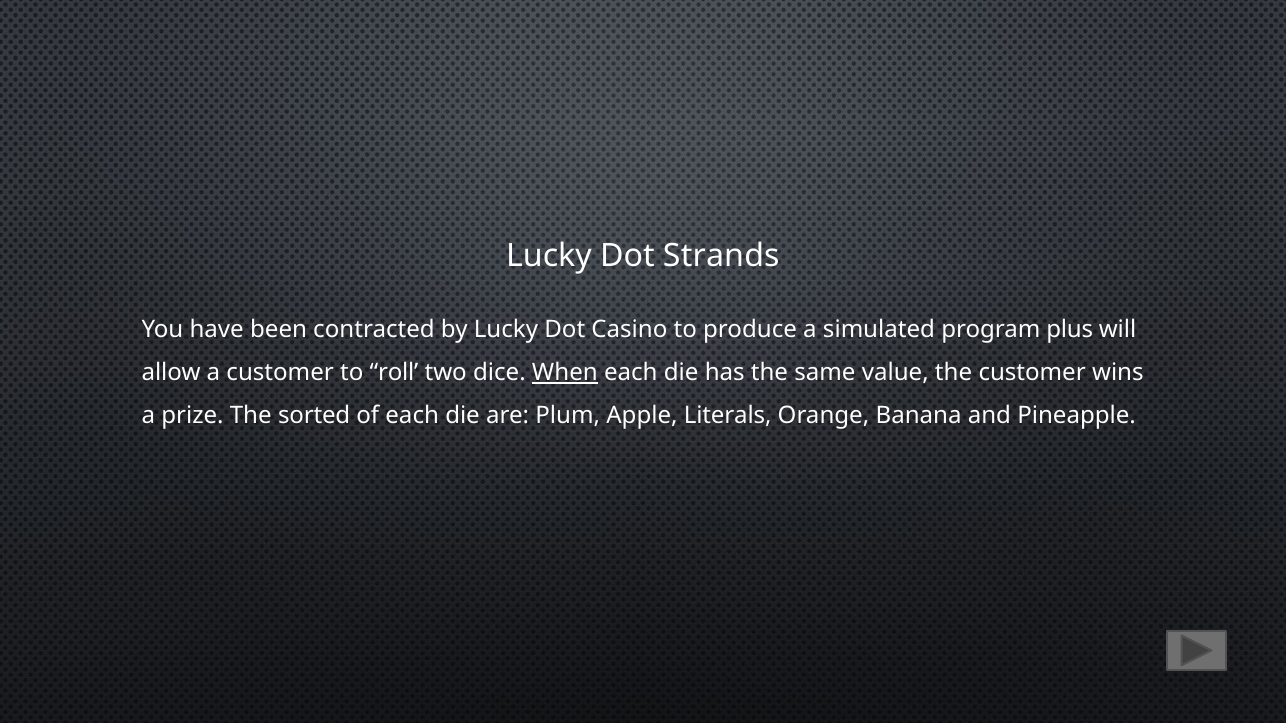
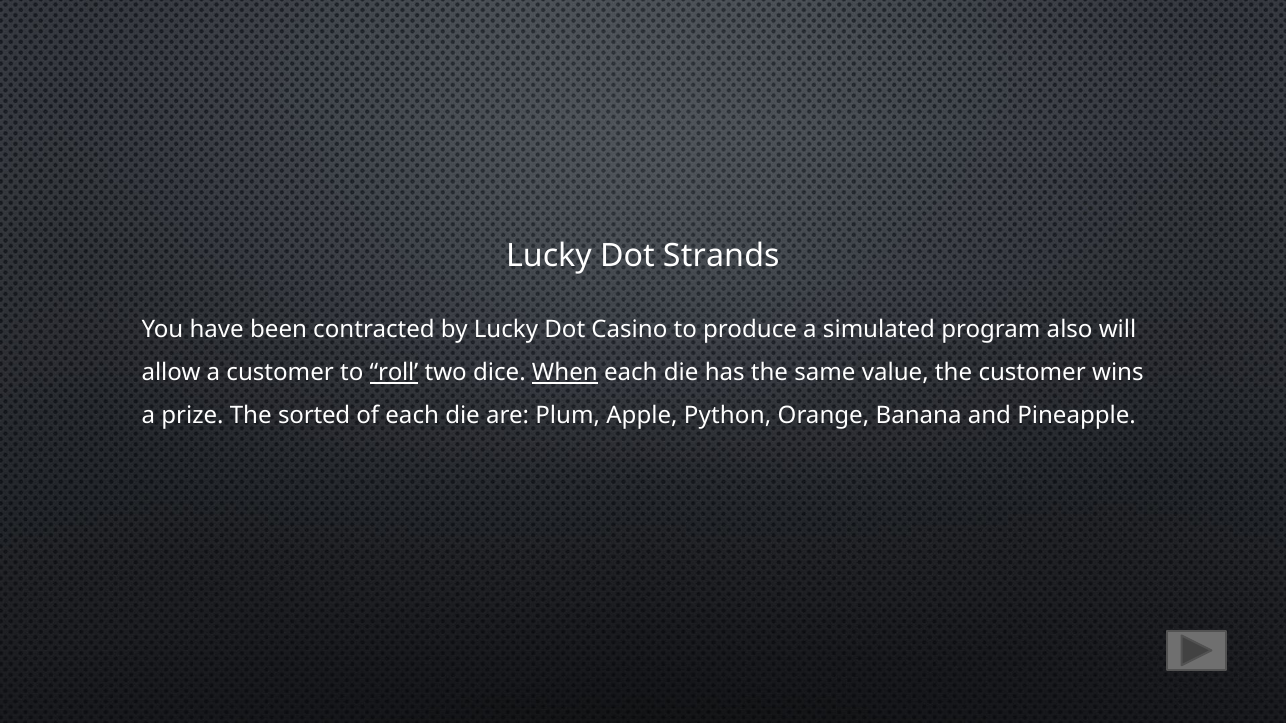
plus: plus -> also (1070, 329)
roll underline: none -> present (394, 373)
Literals: Literals -> Python (728, 416)
